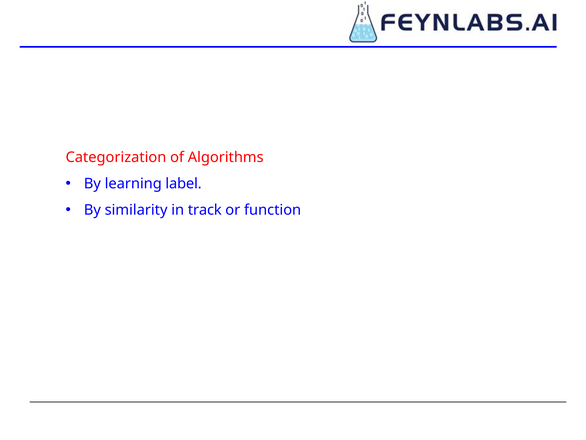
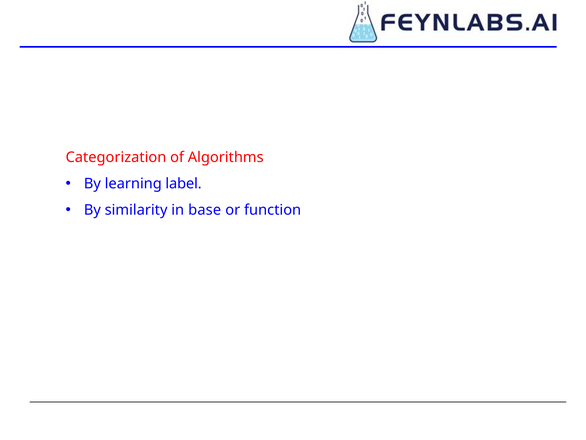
track: track -> base (205, 210)
